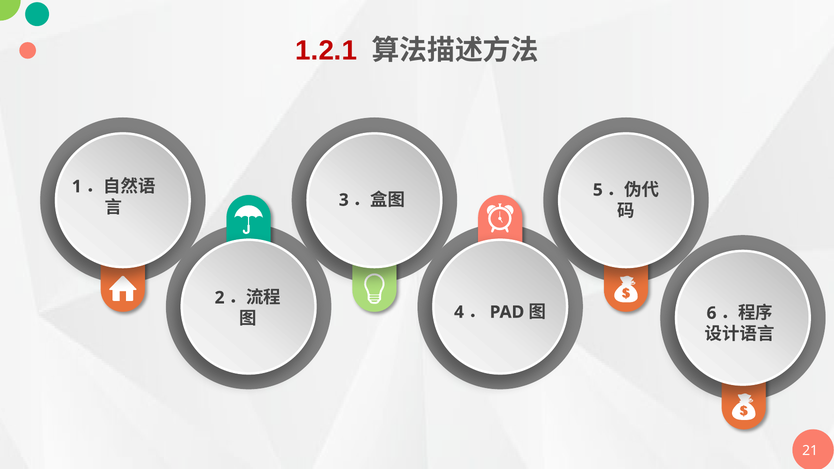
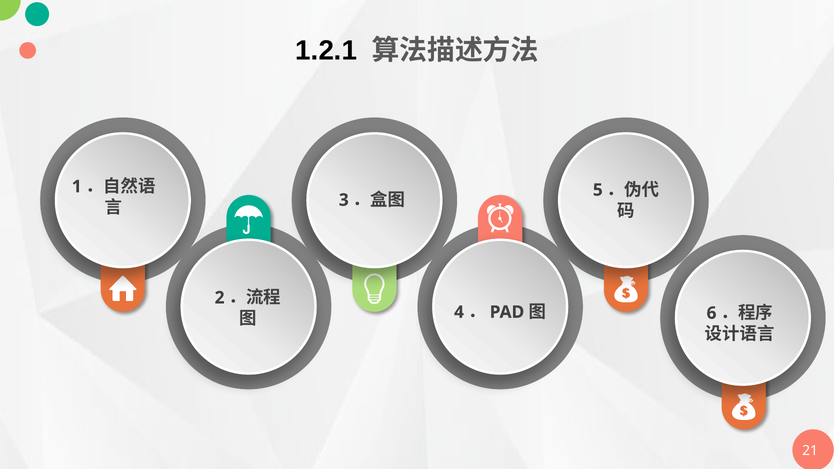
1.2.1 colour: red -> black (326, 50)
